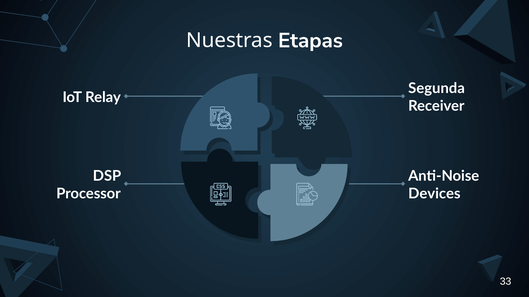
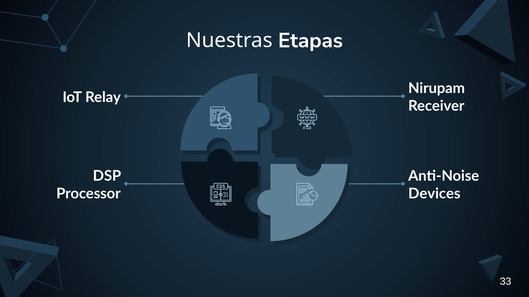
Segunda: Segunda -> Nirupam (437, 89)
